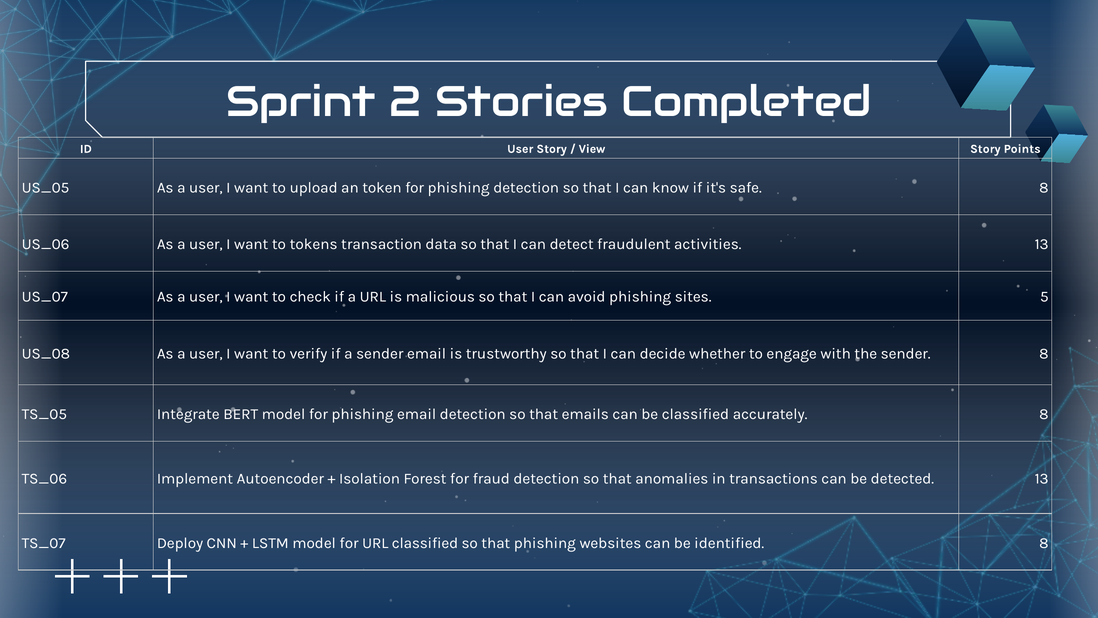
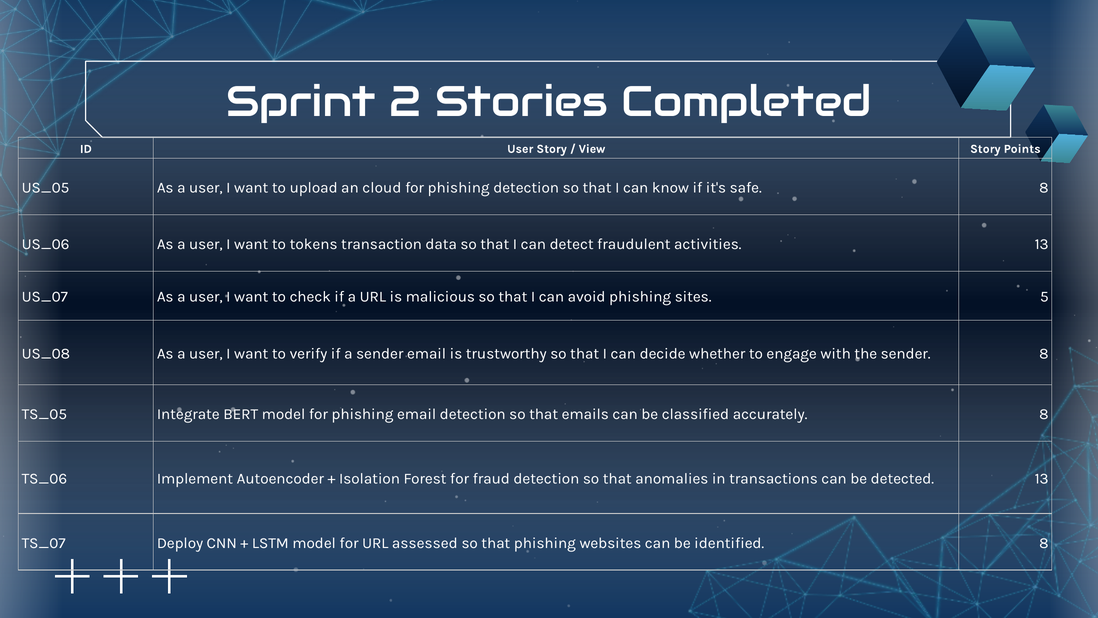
token: token -> cloud (382, 188)
URL classified: classified -> assessed (425, 543)
